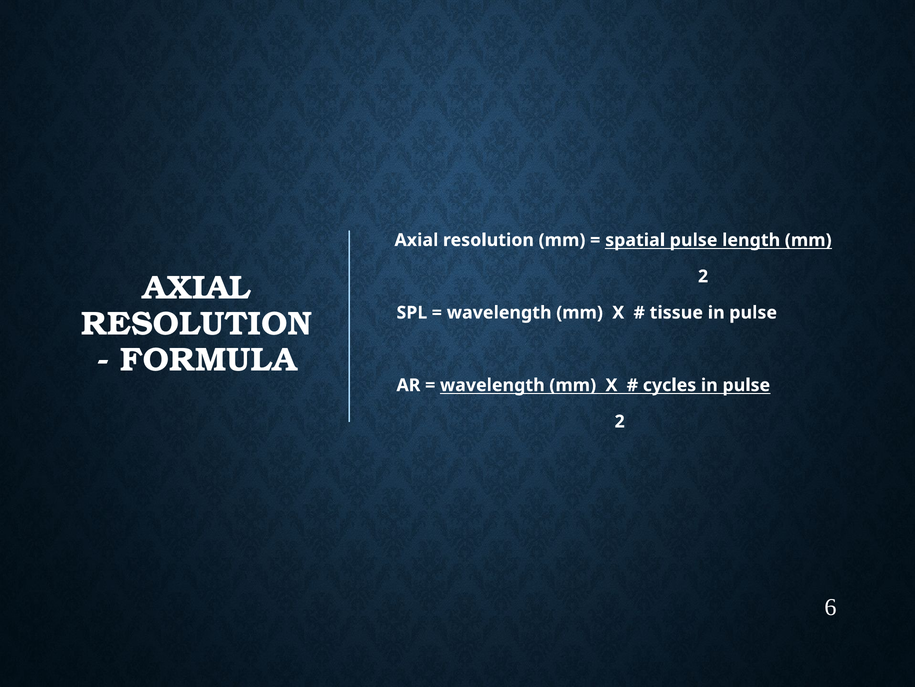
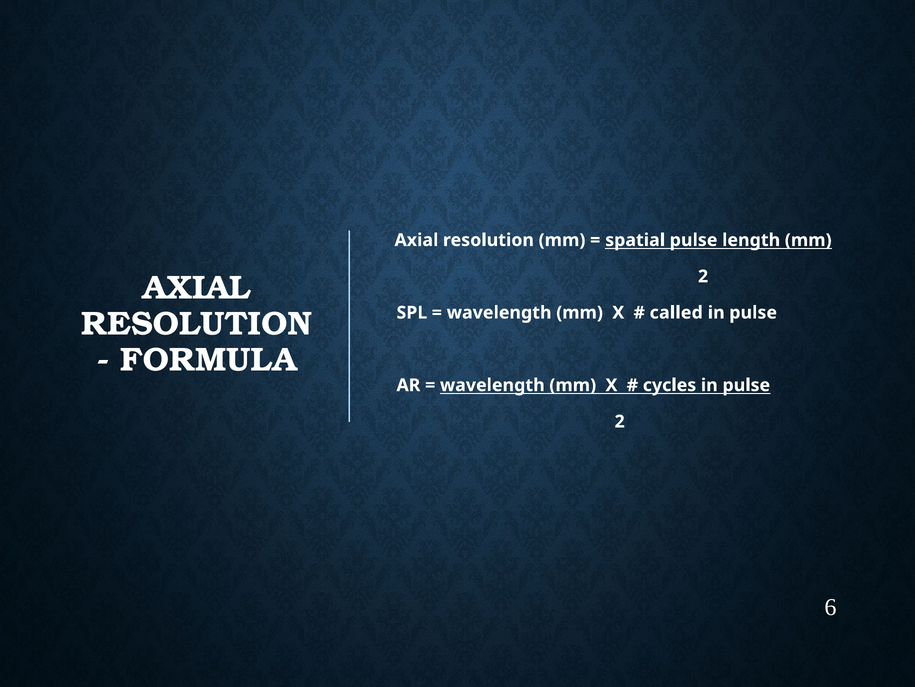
tissue: tissue -> called (676, 312)
